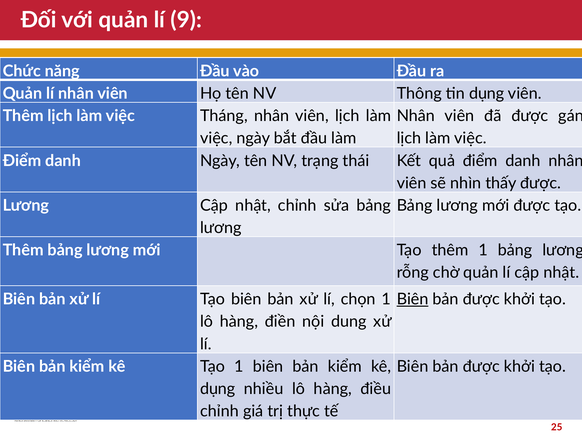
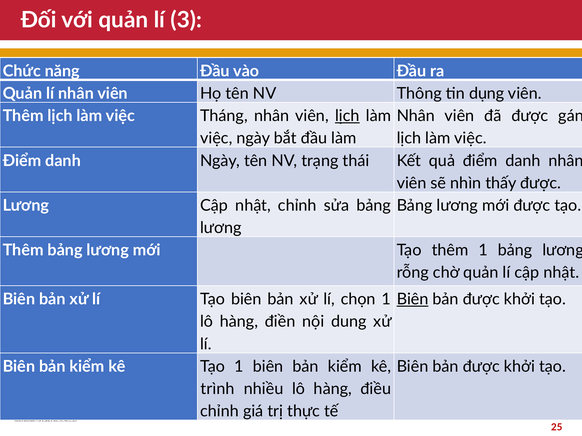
9: 9 -> 3 (186, 20)
lịch underline: none -> present (347, 116)
dụng: dụng -> trình (218, 389)
